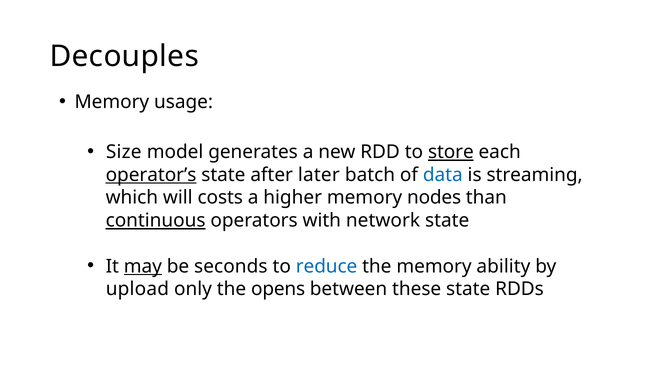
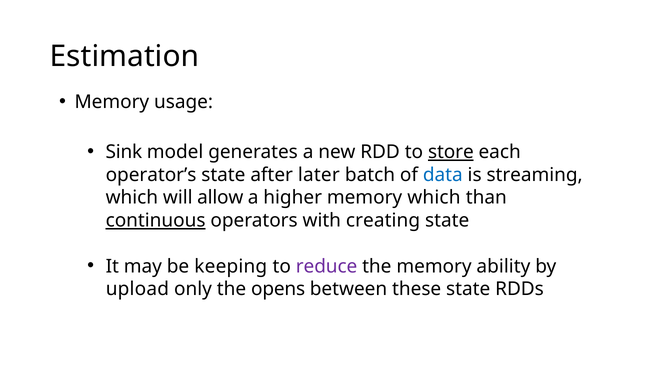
Decouples: Decouples -> Estimation (124, 56)
Size: Size -> Sink (124, 152)
operator’s underline: present -> none (151, 175)
costs: costs -> allow (220, 198)
memory nodes: nodes -> which (434, 198)
network: network -> creating (383, 220)
may underline: present -> none (143, 266)
seconds: seconds -> keeping (231, 266)
reduce colour: blue -> purple (327, 266)
